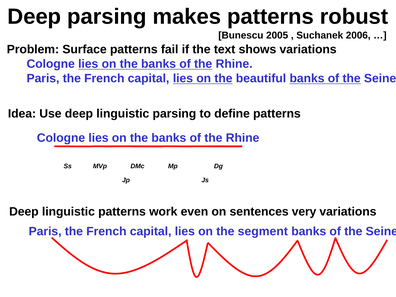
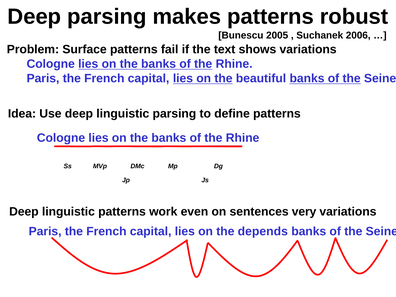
segment: segment -> depends (263, 231)
